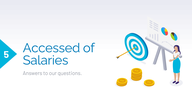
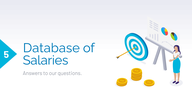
Accessed: Accessed -> Database (51, 48)
